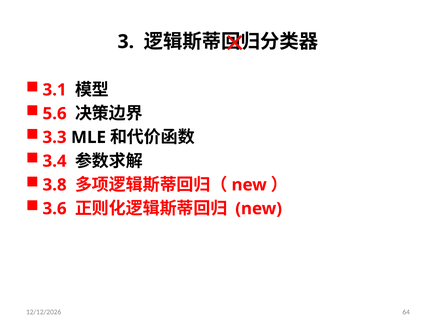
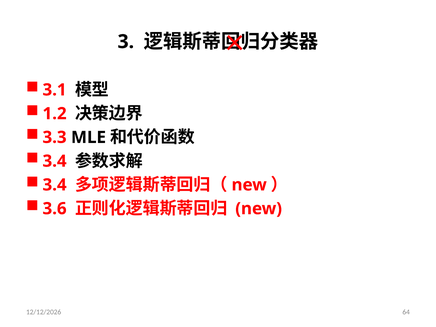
5.6: 5.6 -> 1.2 (55, 114)
3.8: 3.8 -> 3.4 (55, 185)
